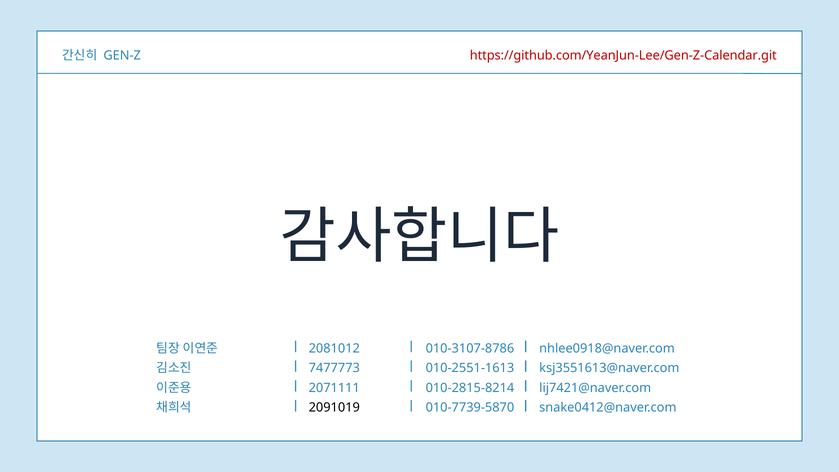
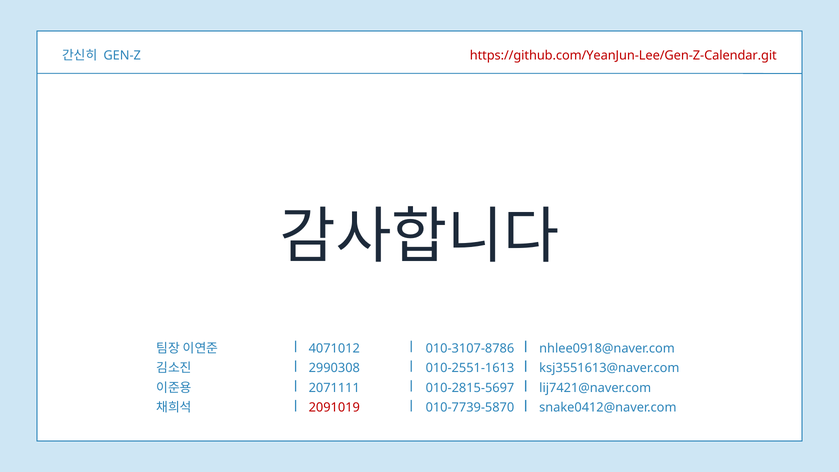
2081012: 2081012 -> 4071012 (334, 348)
7477773: 7477773 -> 2990308 (334, 368)
010-2815-8214: 010-2815-8214 -> 010-2815-5697 (470, 388)
2091019 colour: black -> red (334, 408)
